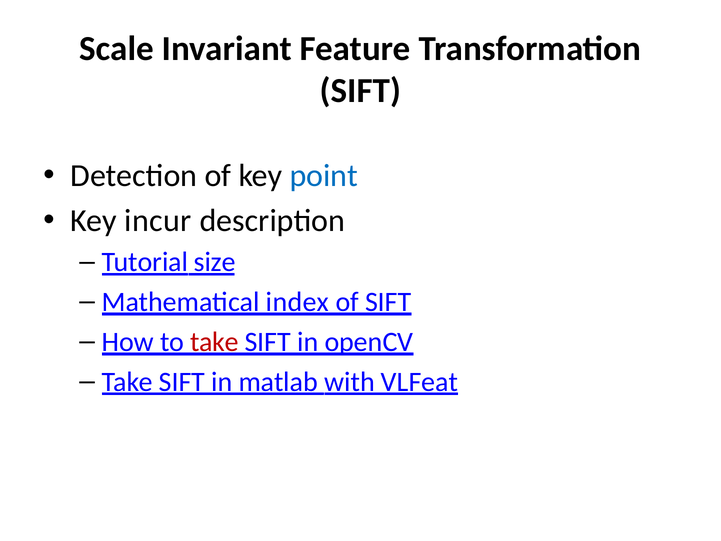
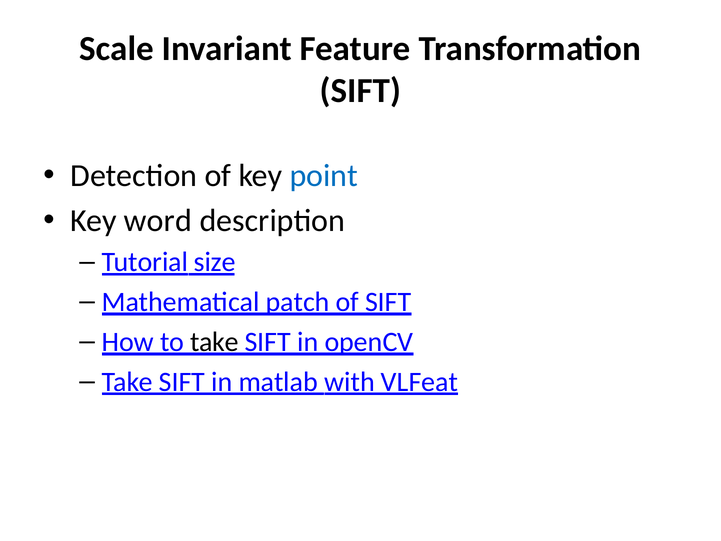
incur: incur -> word (158, 221)
index: index -> patch (298, 302)
take colour: red -> black (214, 342)
